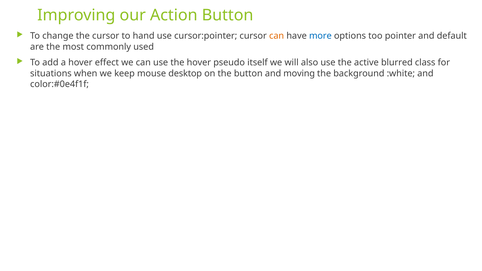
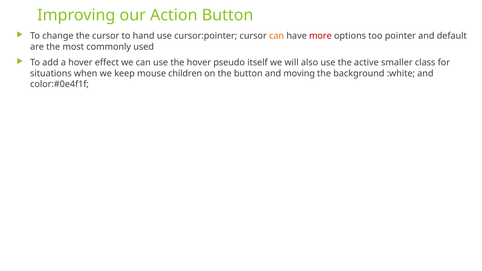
more colour: blue -> red (320, 36)
blurred: blurred -> smaller (397, 63)
desktop: desktop -> children (185, 74)
